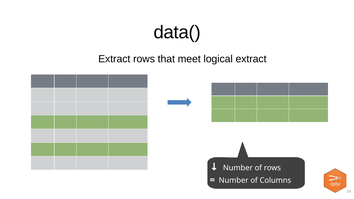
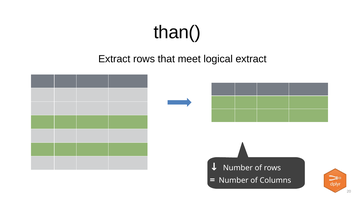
data(: data( -> than( (177, 32)
